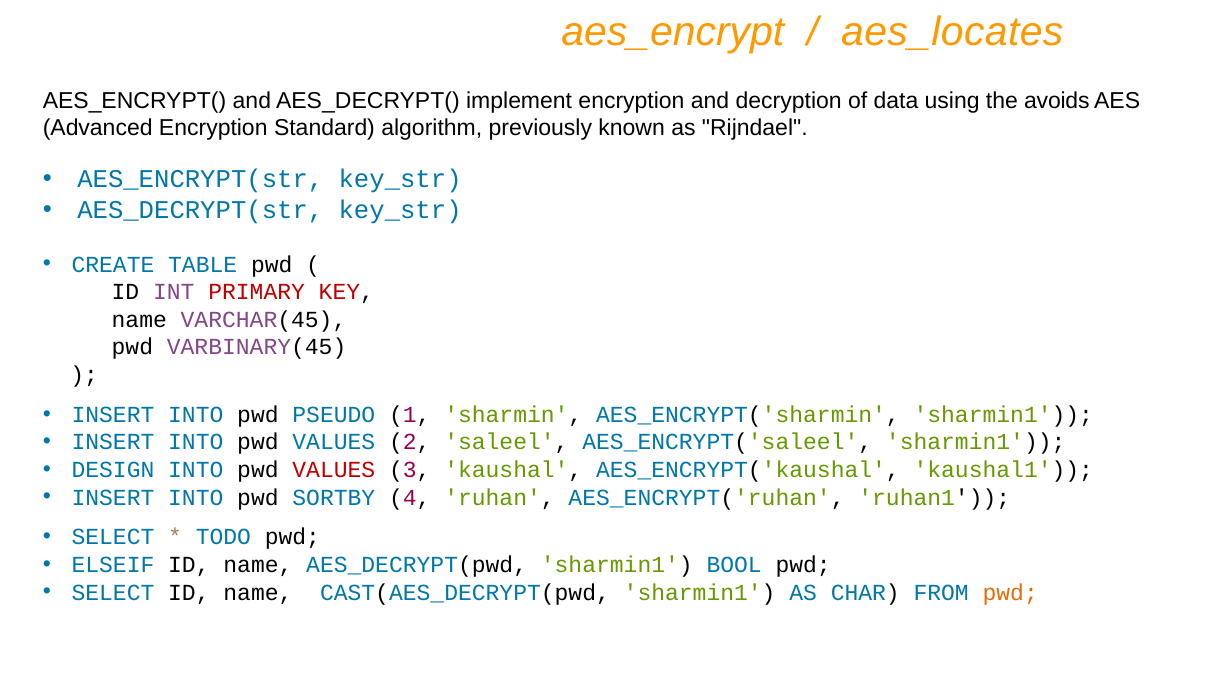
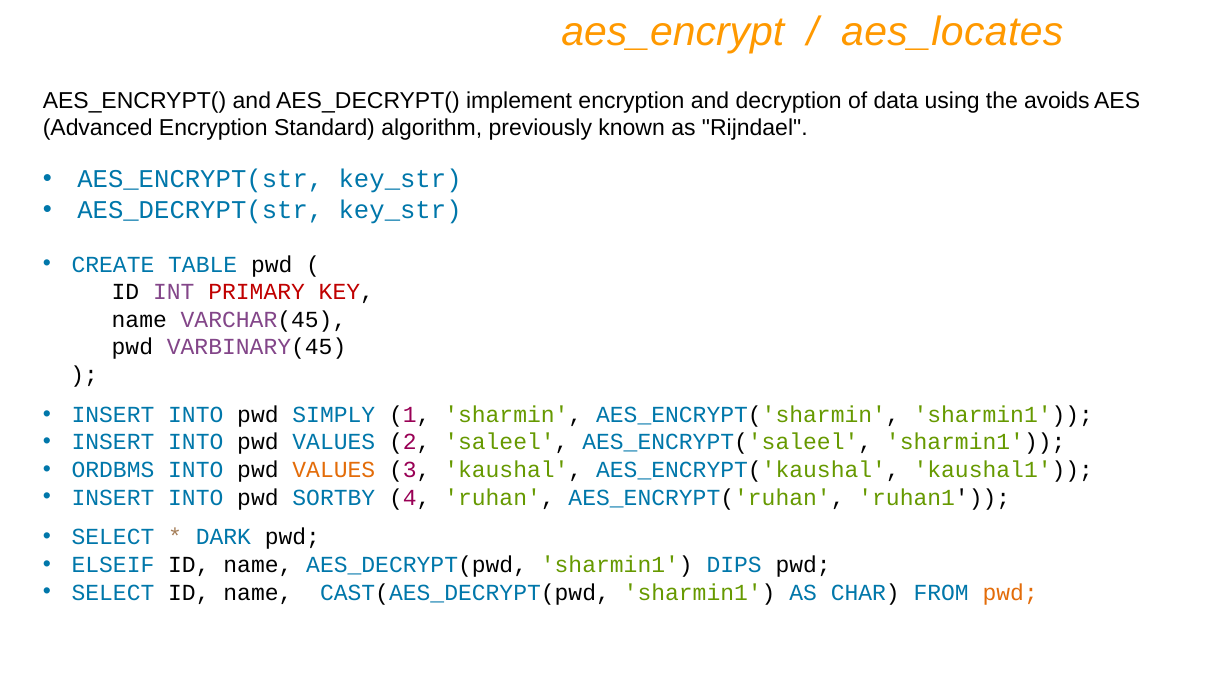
PSEUDO: PSEUDO -> SIMPLY (334, 415)
DESIGN: DESIGN -> ORDBMS (113, 470)
VALUES colour: red -> orange (334, 470)
TODO: TODO -> DARK (223, 537)
BOOL: BOOL -> DIPS (734, 565)
